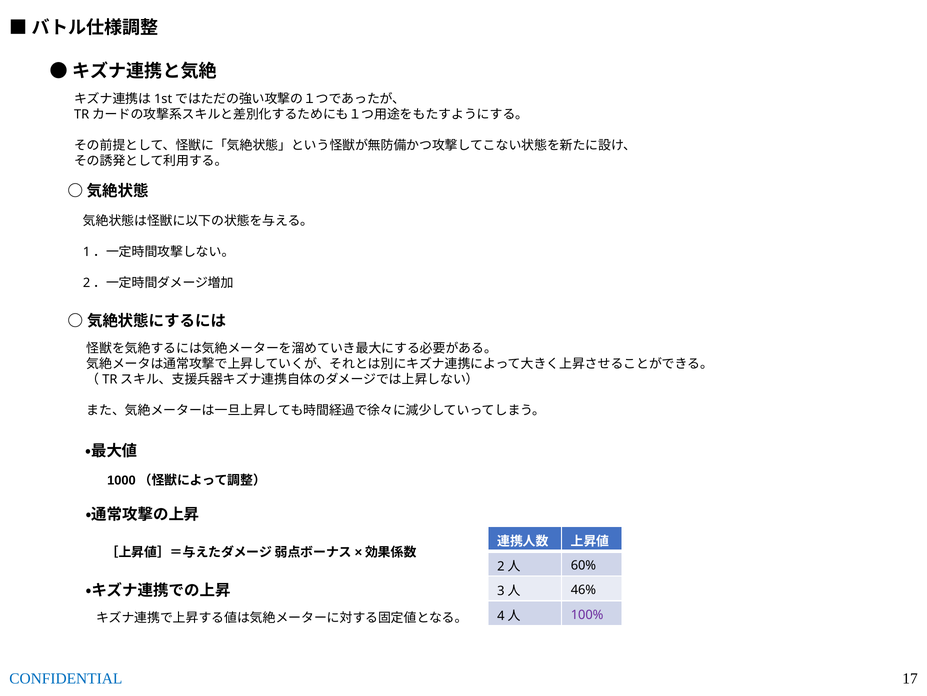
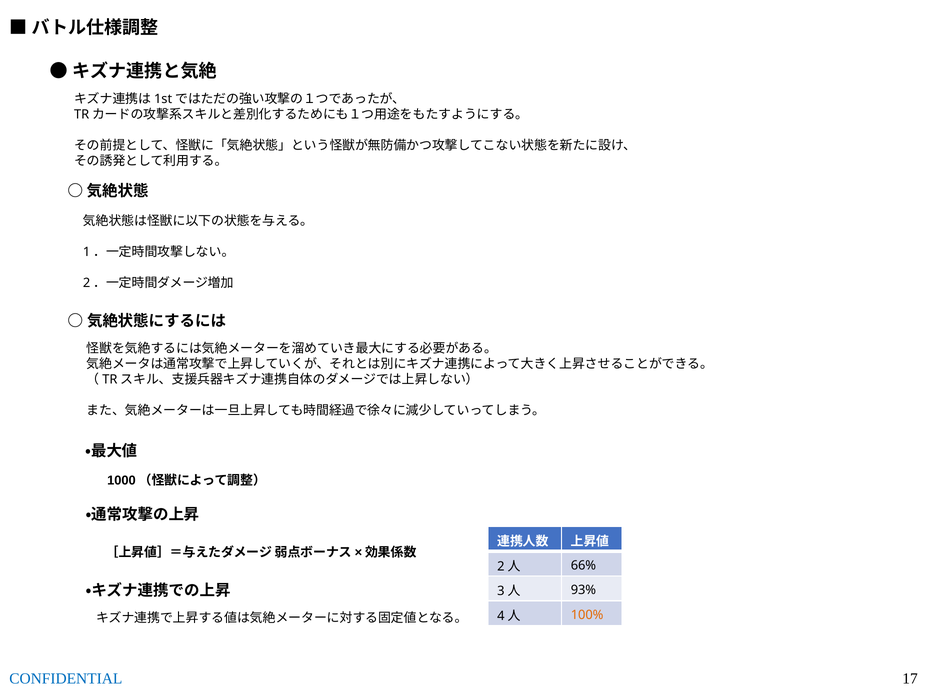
60%: 60% -> 66% (583, 565)
46%: 46% -> 93% (583, 590)
100% colour: purple -> orange (587, 614)
